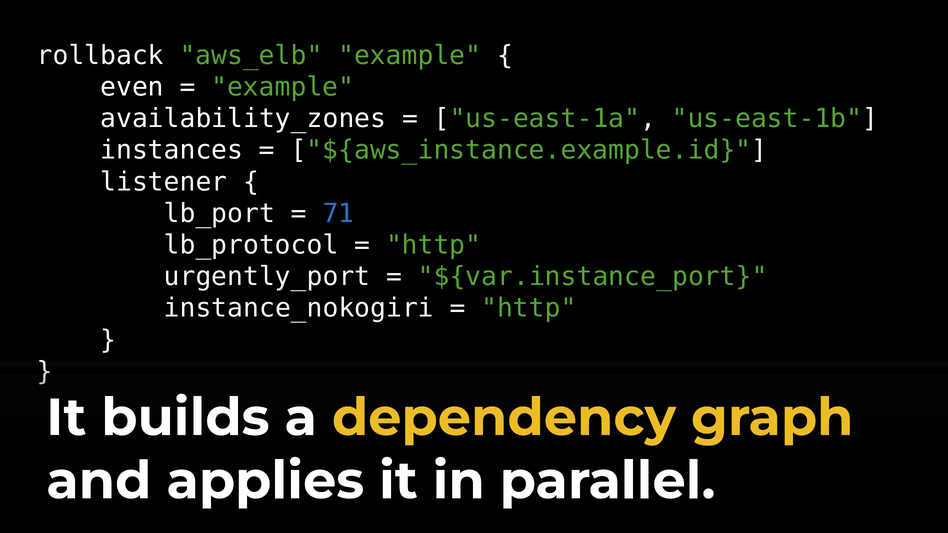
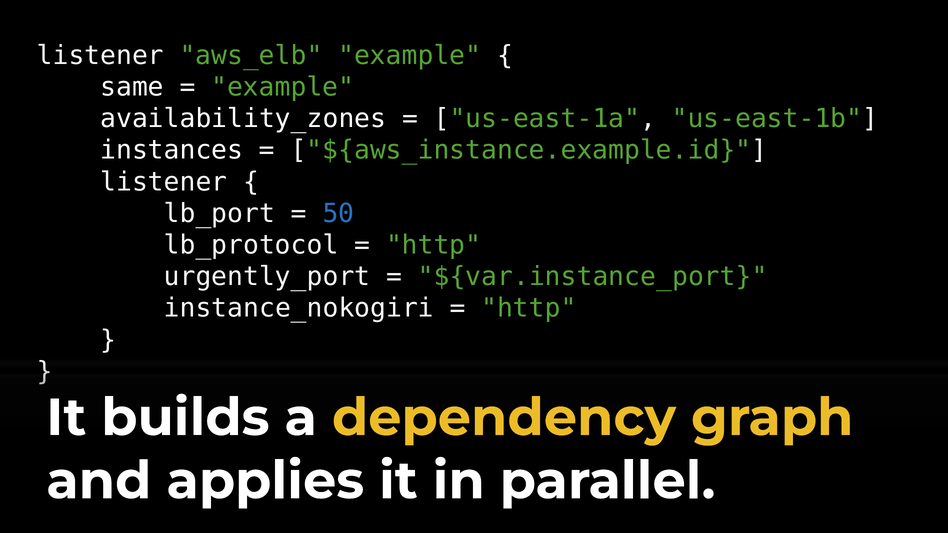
rollback: rollback -> listener (100, 56)
even: even -> same (132, 87)
71: 71 -> 50 (338, 214)
